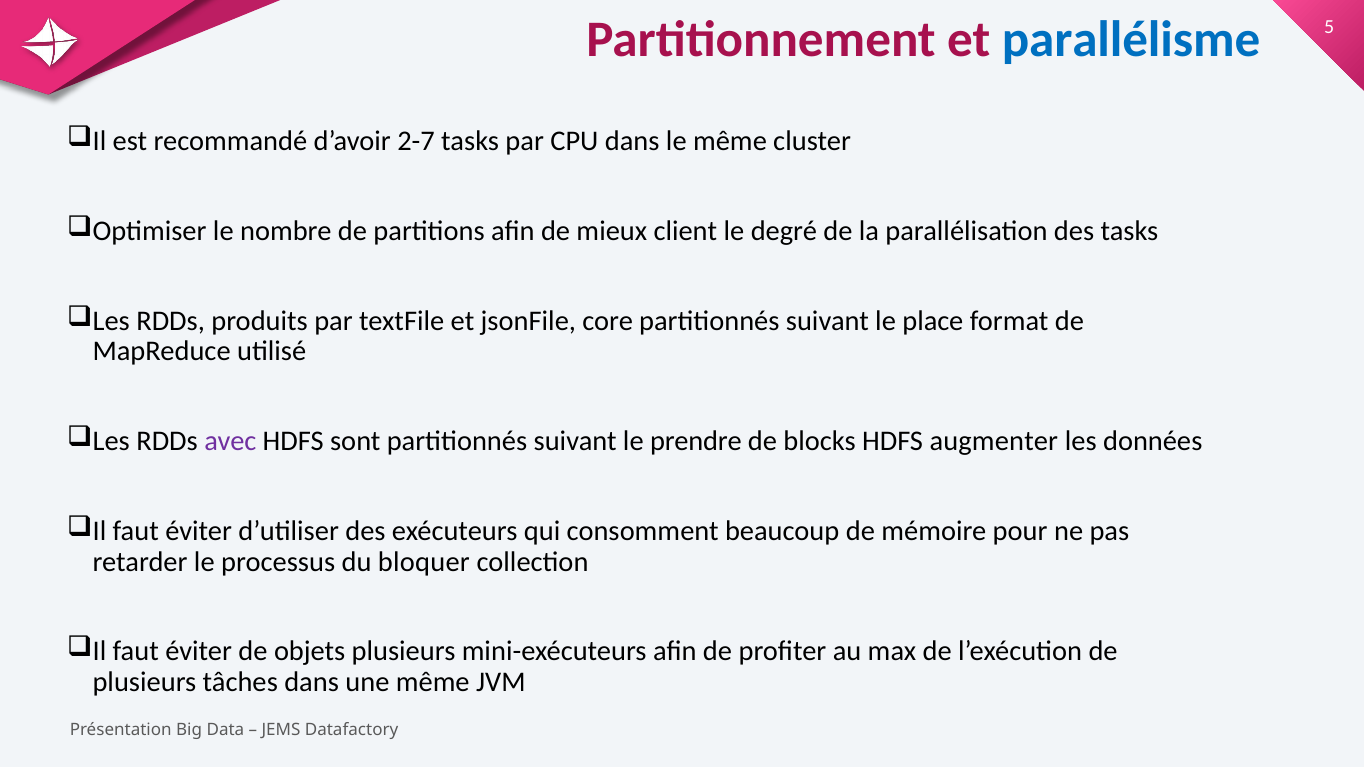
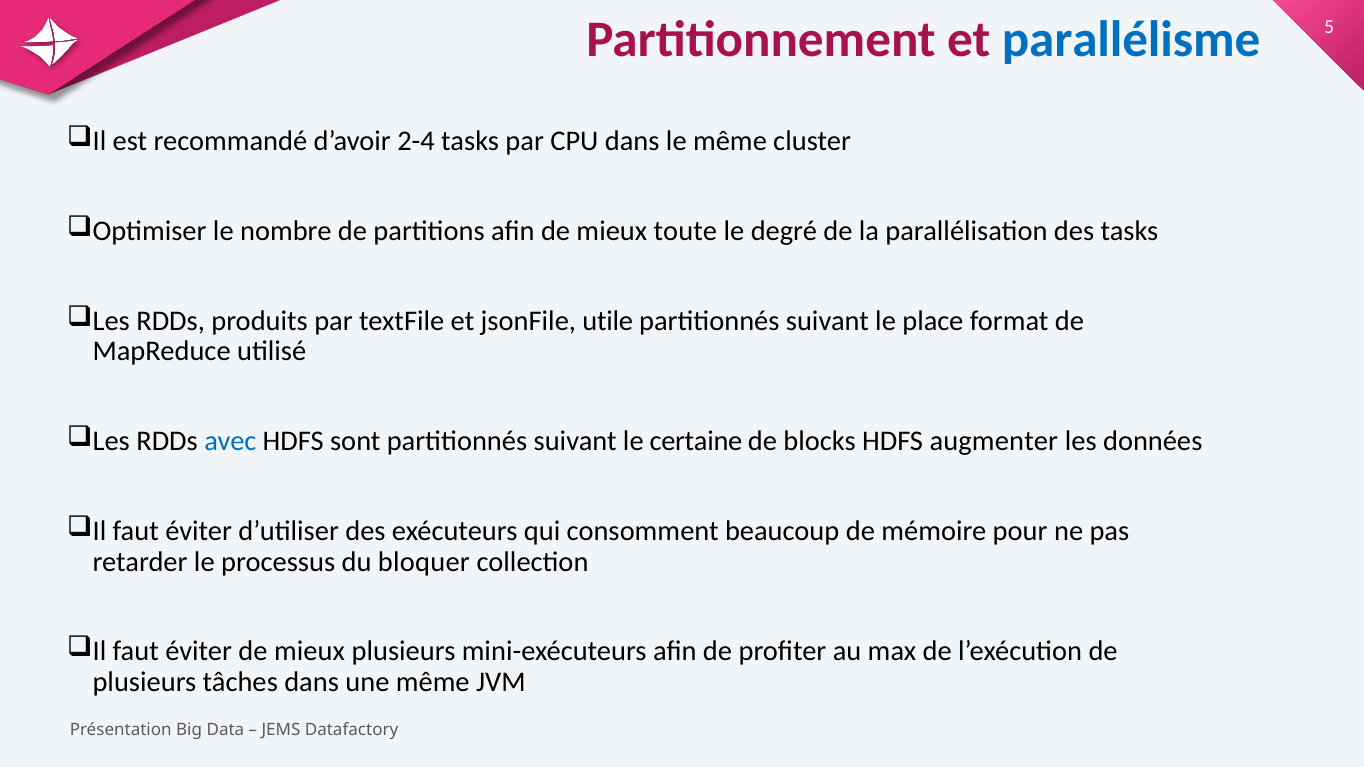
2-7: 2-7 -> 2-4 (416, 141)
client: client -> toute (685, 231)
core: core -> utile (608, 321)
avec colour: purple -> blue (230, 441)
prendre: prendre -> certaine (696, 441)
éviter de objets: objets -> mieux (310, 652)
